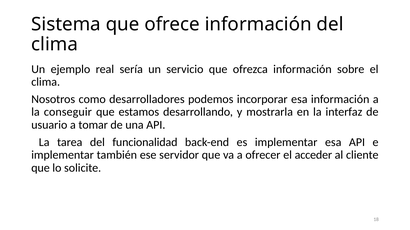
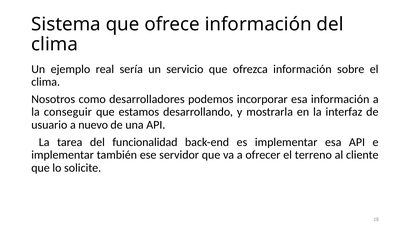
tomar: tomar -> nuevo (93, 125)
acceder: acceder -> terreno (313, 155)
